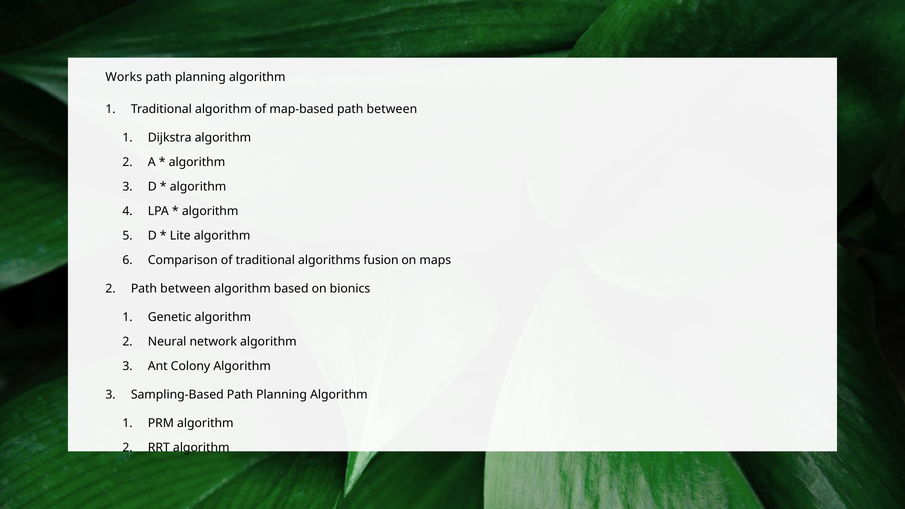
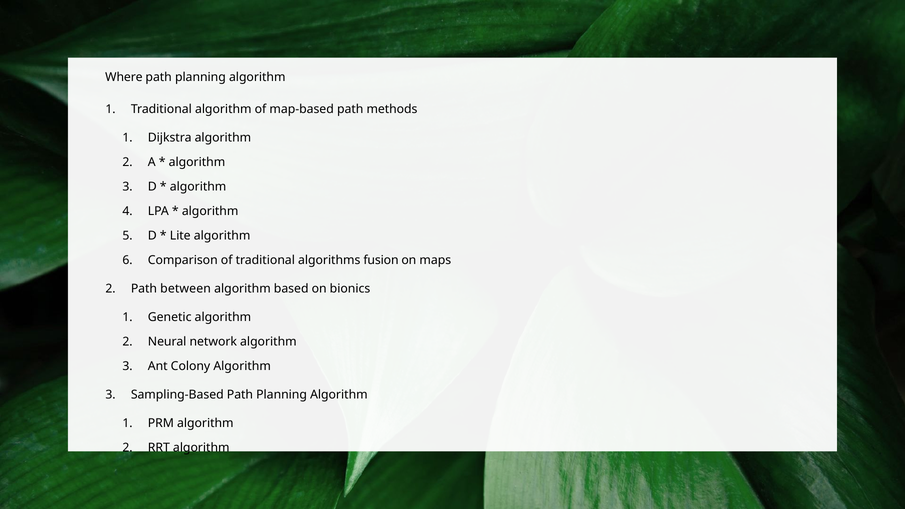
Works: Works -> Where (124, 77)
map-based path between: between -> methods (392, 109)
